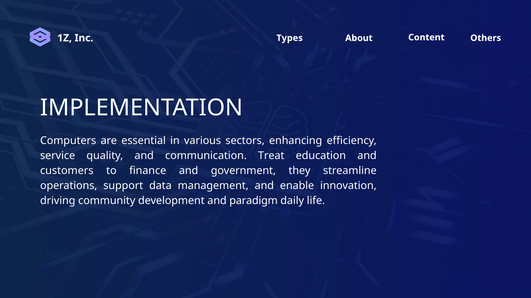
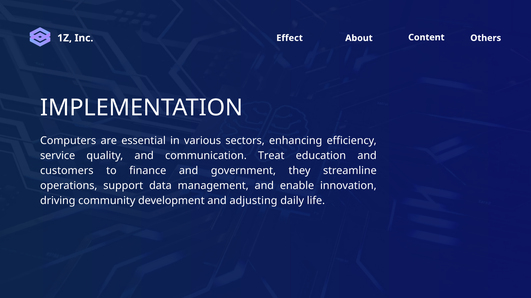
Types: Types -> Effect (290, 38)
paradigm: paradigm -> adjusting (253, 201)
